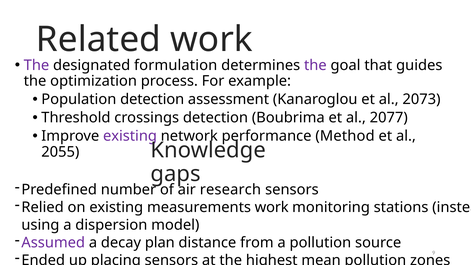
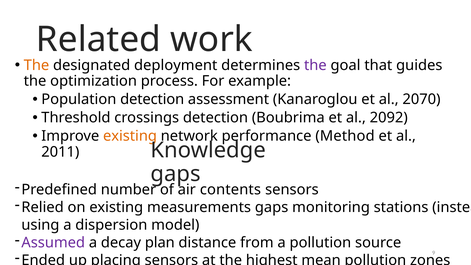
The colour: purple -> orange (36, 65)
formulation: formulation -> deployment (176, 65)
2073: 2073 -> 2070 (422, 99)
2077: 2077 -> 2092 (389, 118)
existing colour: purple -> orange (130, 136)
2055: 2055 -> 2011 (60, 152)
research: research -> contents (230, 190)
measurements work: work -> gaps (272, 207)
